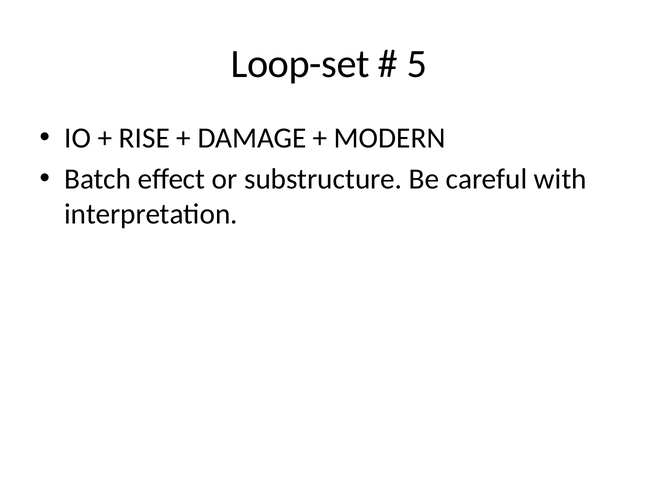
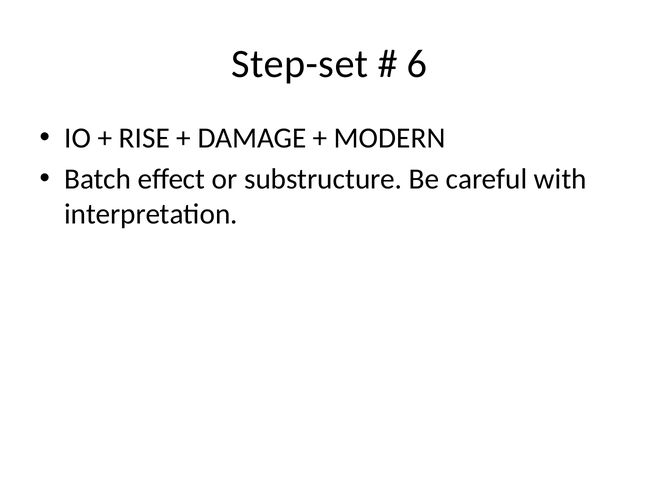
Loop-set: Loop-set -> Step-set (300, 64)
5: 5 -> 6 (417, 64)
